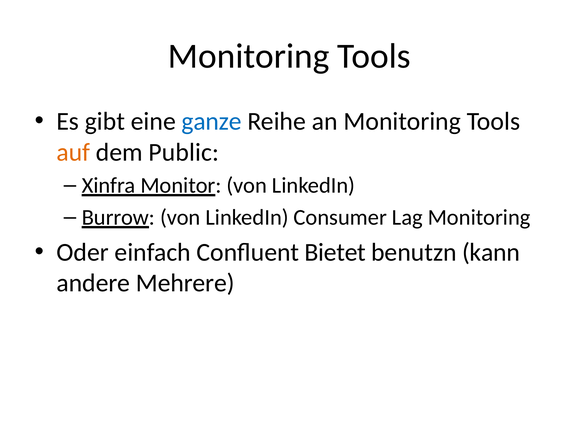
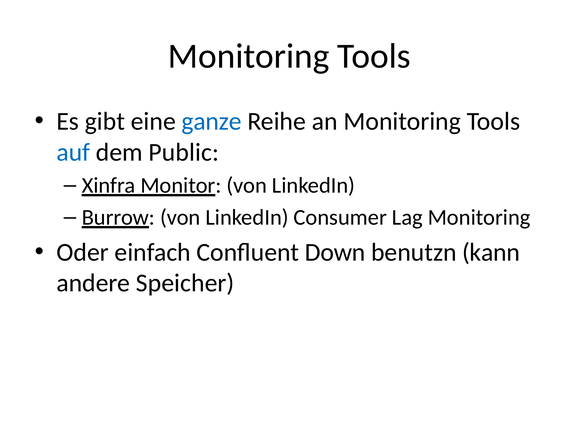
auf colour: orange -> blue (73, 152)
Bietet: Bietet -> Down (335, 252)
Mehrere: Mehrere -> Speicher (185, 283)
